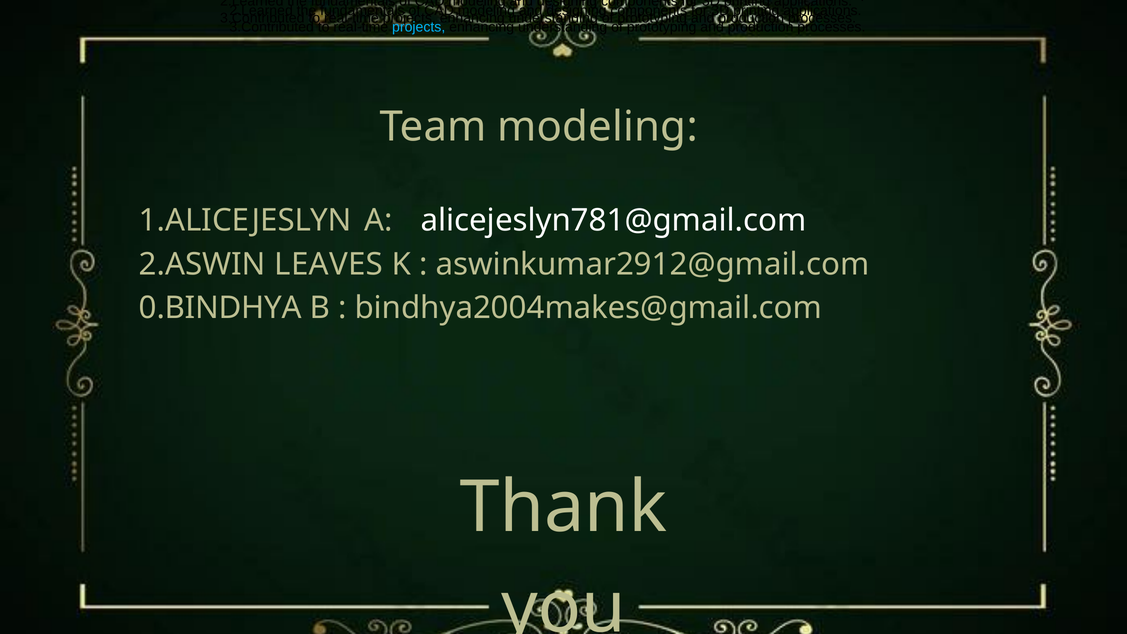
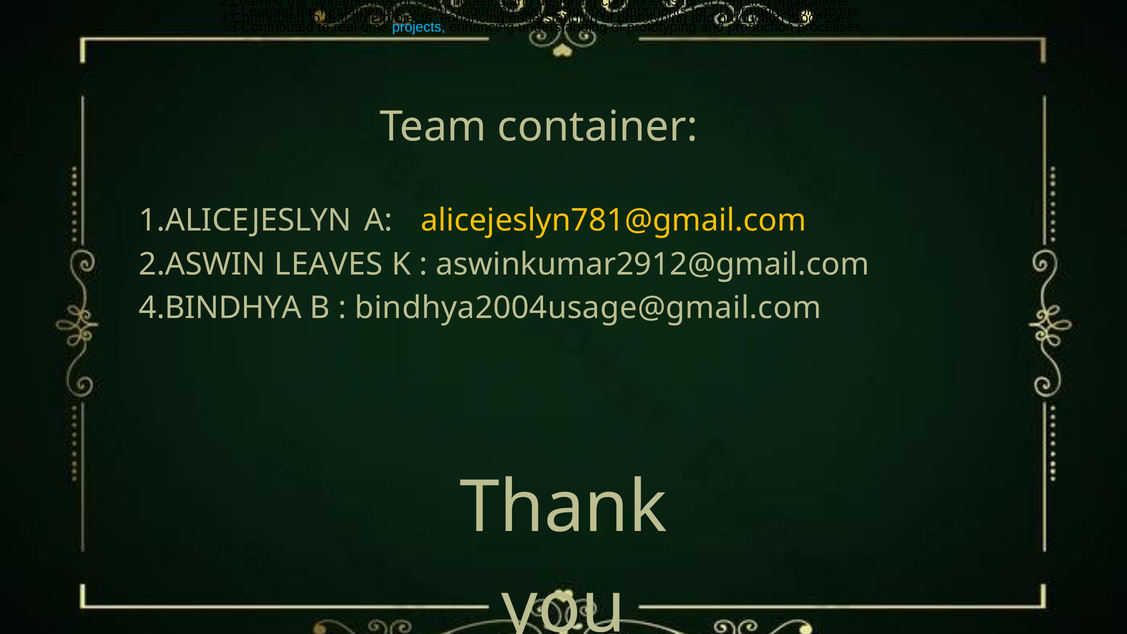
Team modeling: modeling -> container (598, 127)
alicejeslyn781@gmail.com colour: white -> yellow (614, 220)
0.BINDHYA: 0.BINDHYA -> 4.BINDHYA (220, 308)
bindhya2004makes@gmail.com: bindhya2004makes@gmail.com -> bindhya2004usage@gmail.com (588, 308)
